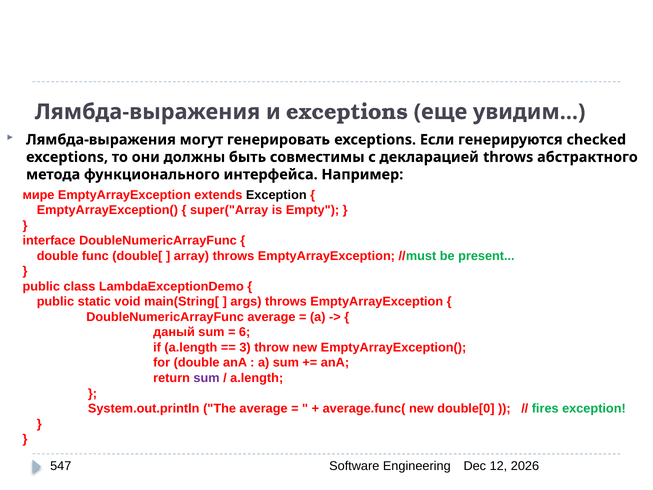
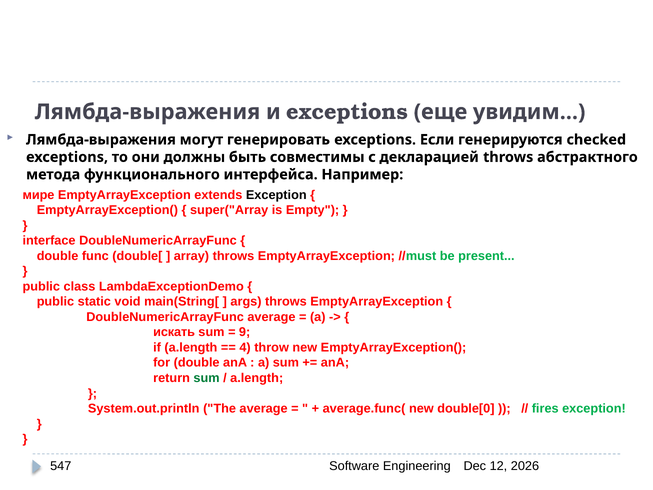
даный: даный -> искать (174, 332)
6: 6 -> 9 (245, 332)
3: 3 -> 4 (245, 347)
sum colour: purple -> green (207, 378)
